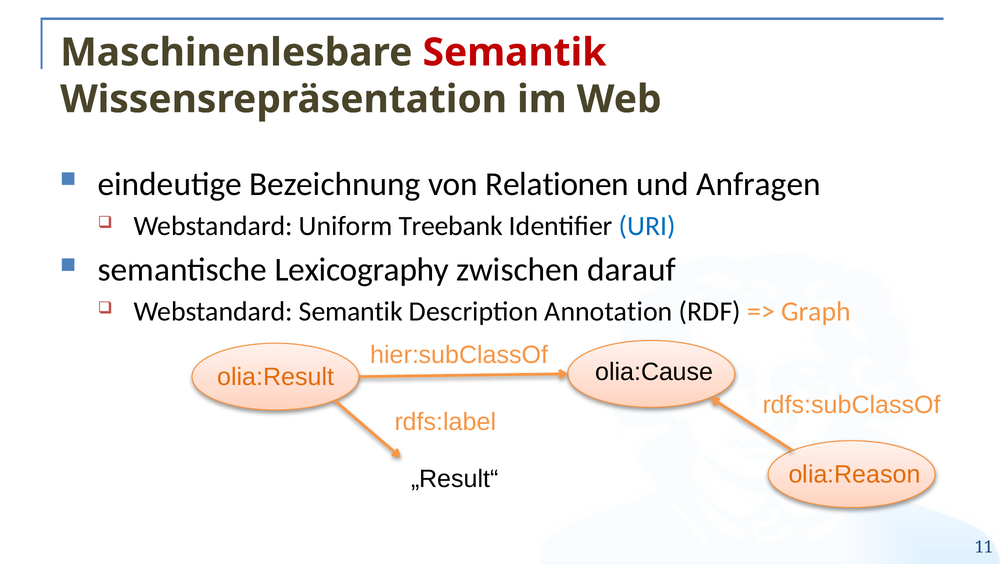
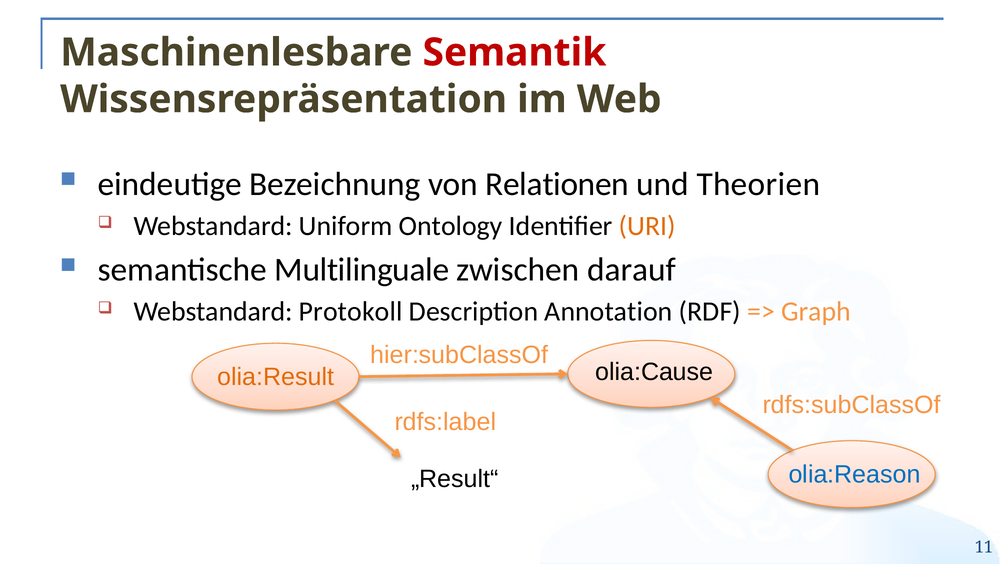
Anfragen: Anfragen -> Theorien (758, 184)
Treebank: Treebank -> Ontology (451, 226)
URI colour: blue -> orange (647, 226)
Lexicography: Lexicography -> Multilinguale (362, 270)
Webstandard Semantik: Semantik -> Protokoll (351, 312)
olia:Reason colour: orange -> blue (855, 474)
